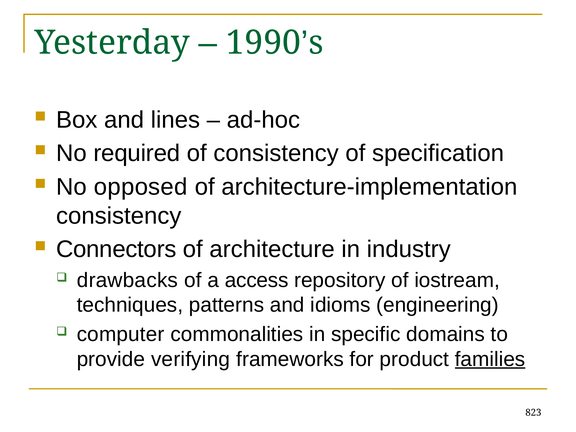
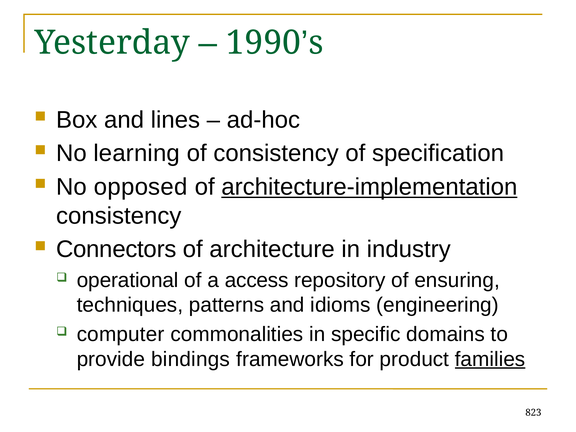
required: required -> learning (137, 153)
architecture-implementation underline: none -> present (369, 187)
drawbacks: drawbacks -> operational (128, 280)
iostream: iostream -> ensuring (457, 280)
verifying: verifying -> bindings (191, 359)
